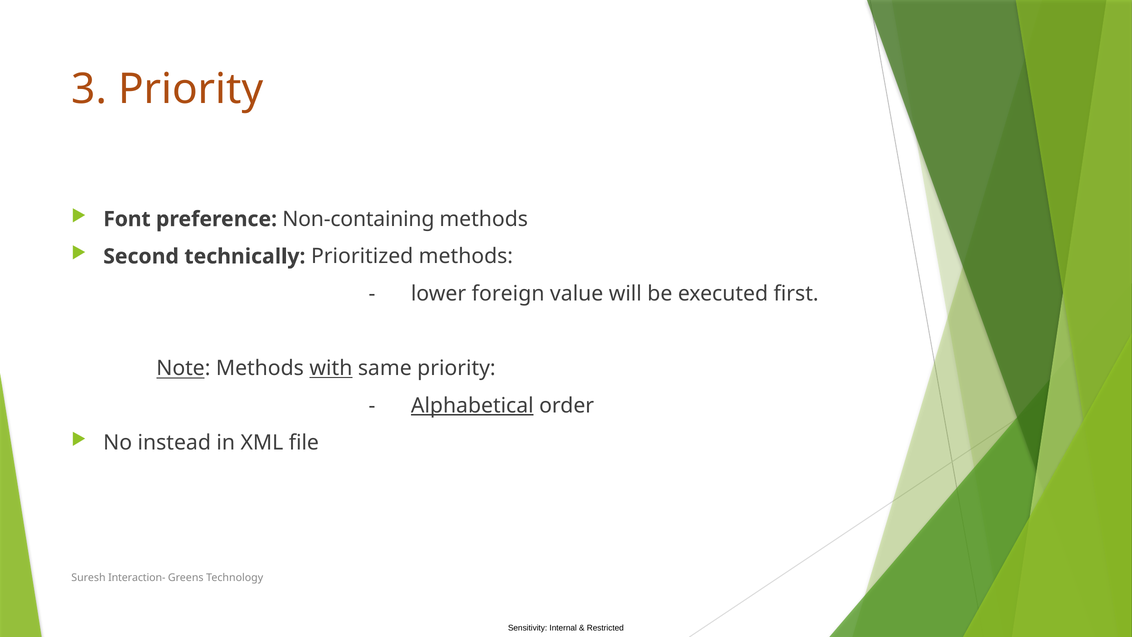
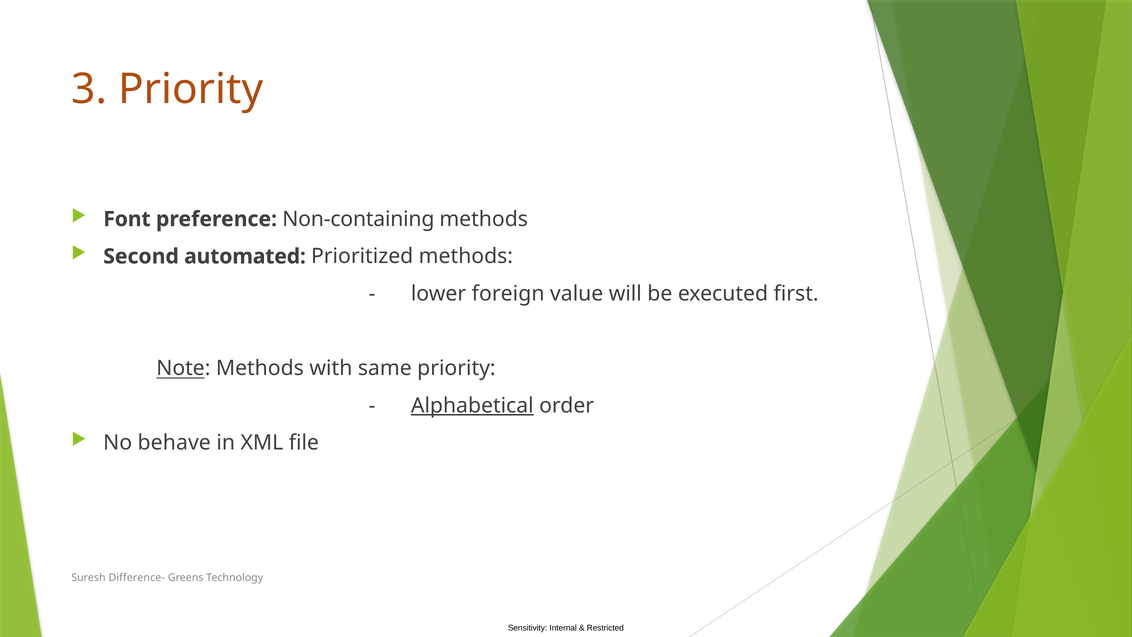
technically: technically -> automated (245, 256)
with underline: present -> none (331, 368)
instead: instead -> behave (174, 443)
Interaction-: Interaction- -> Difference- (137, 578)
